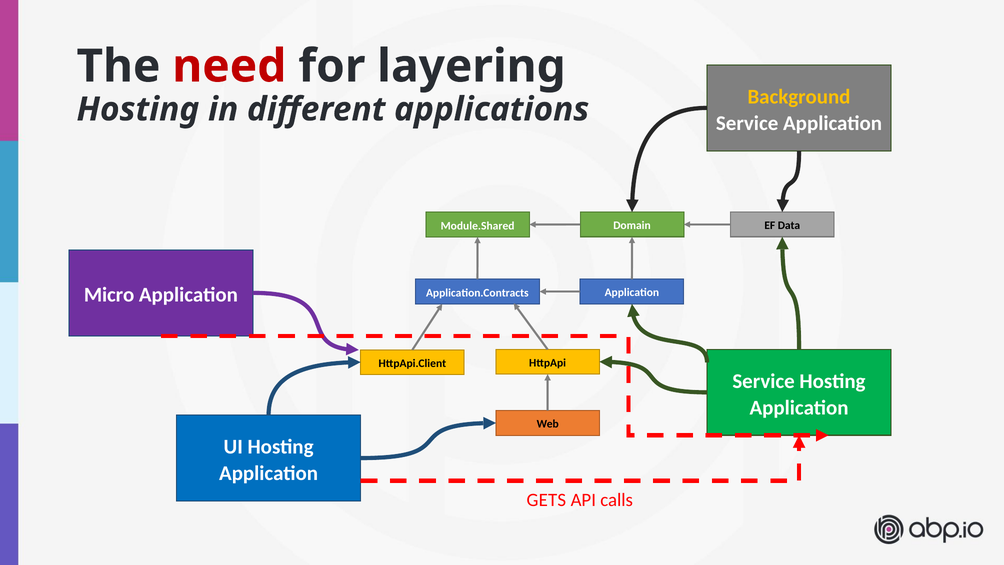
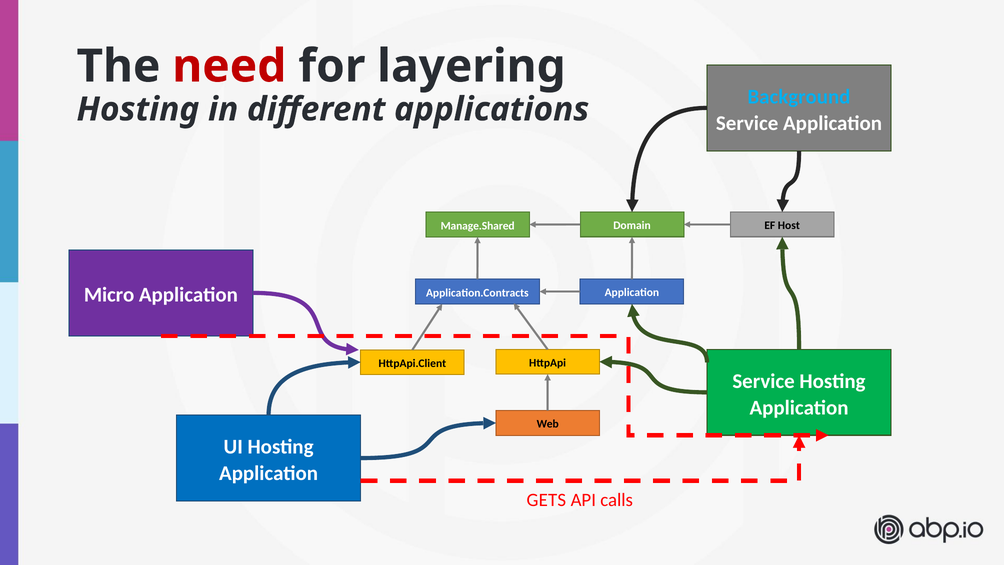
Background colour: yellow -> light blue (799, 97)
Module.Shared: Module.Shared -> Manage.Shared (478, 226)
Data: Data -> Host (789, 225)
